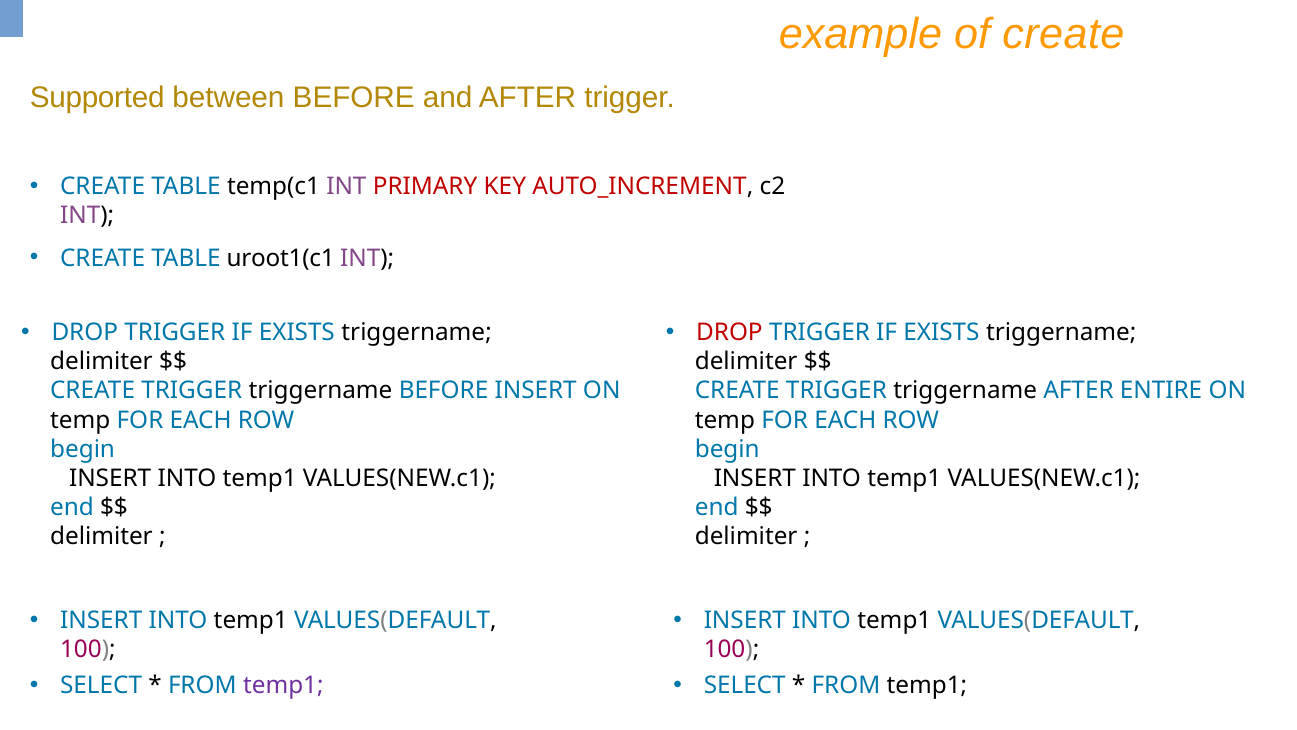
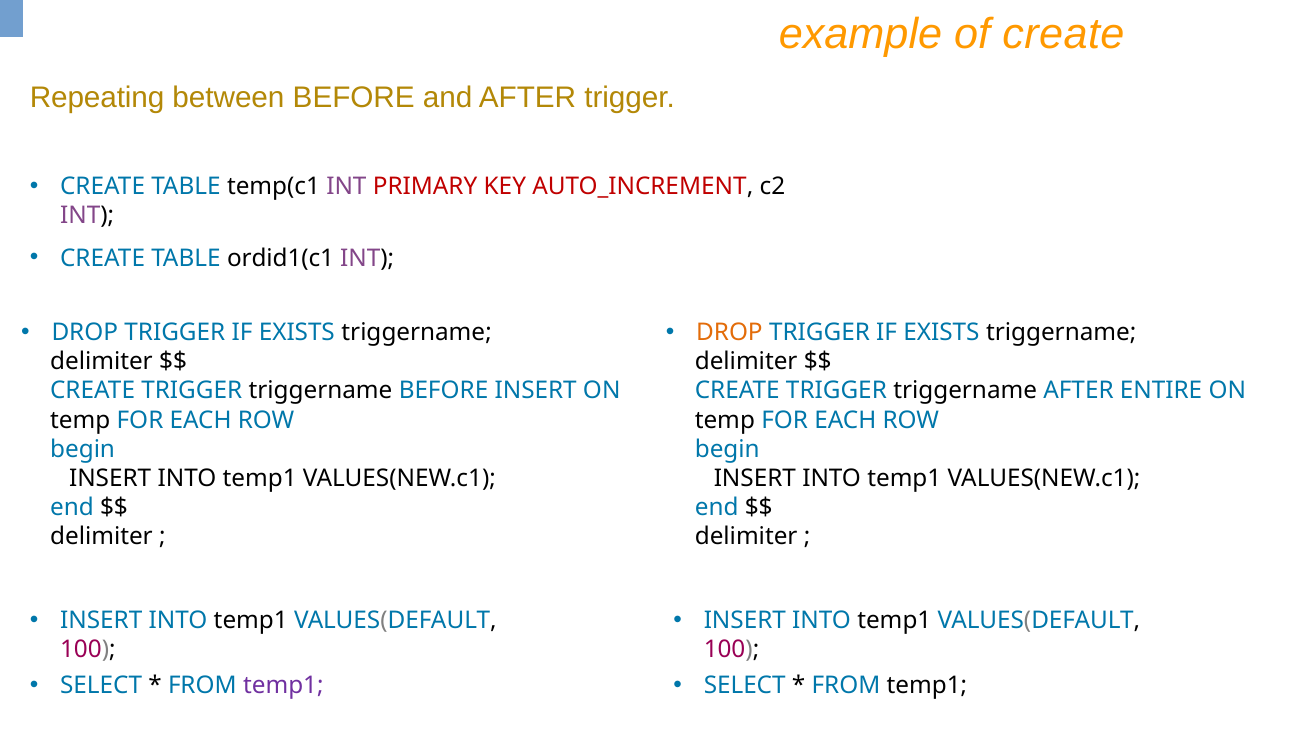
Supported: Supported -> Repeating (97, 97)
uroot1(c1: uroot1(c1 -> ordid1(c1 (281, 258)
DROP colour: red -> orange (729, 332)
